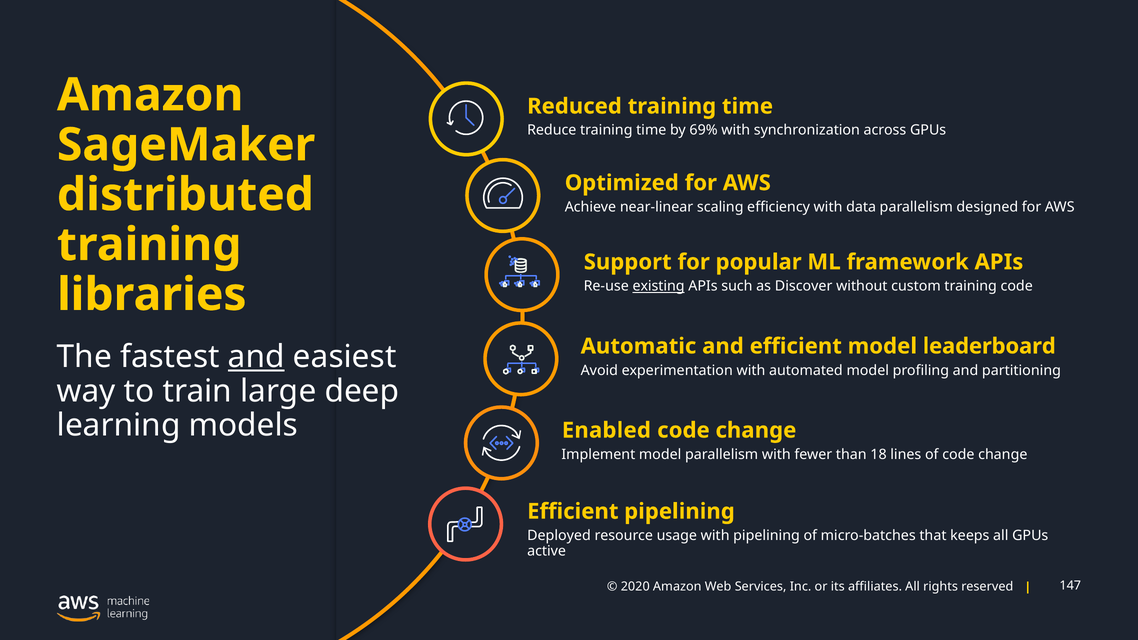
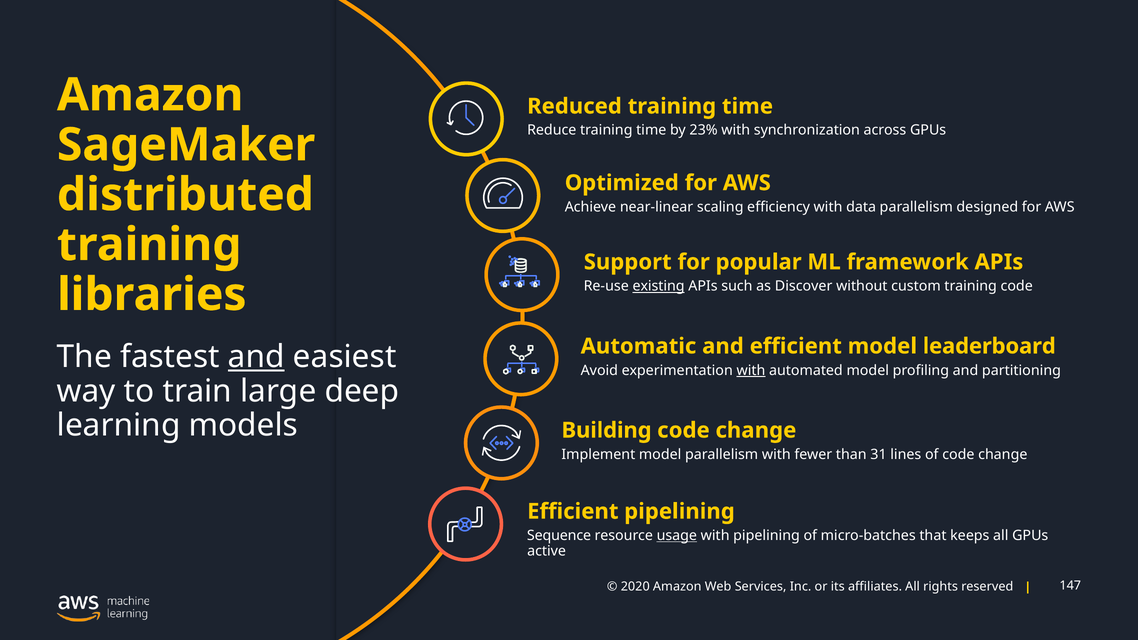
69%: 69% -> 23% (704, 130)
with underline: none -> present (751, 371)
Enabled: Enabled -> Building (607, 430)
18: 18 -> 31 (879, 455)
Deployed: Deployed -> Sequence (559, 536)
usage underline: none -> present (677, 536)
